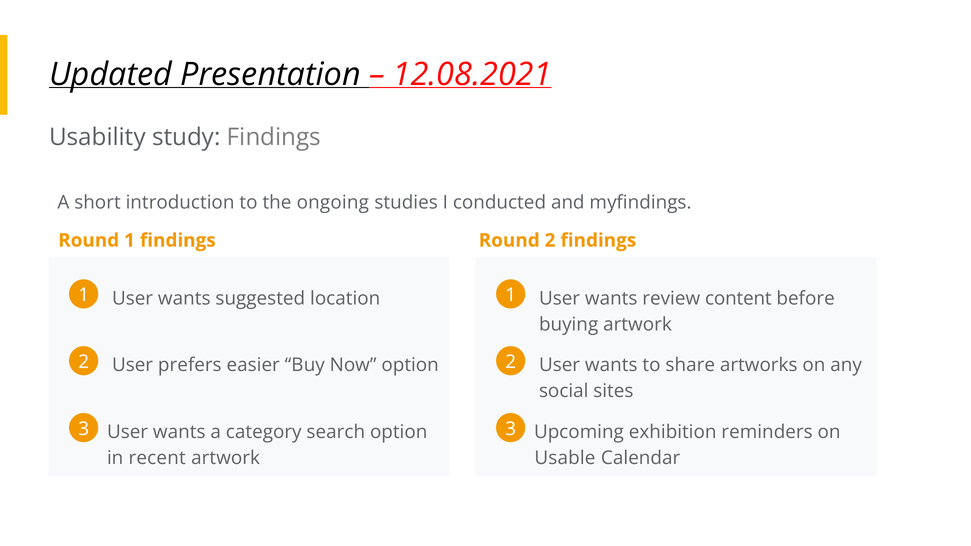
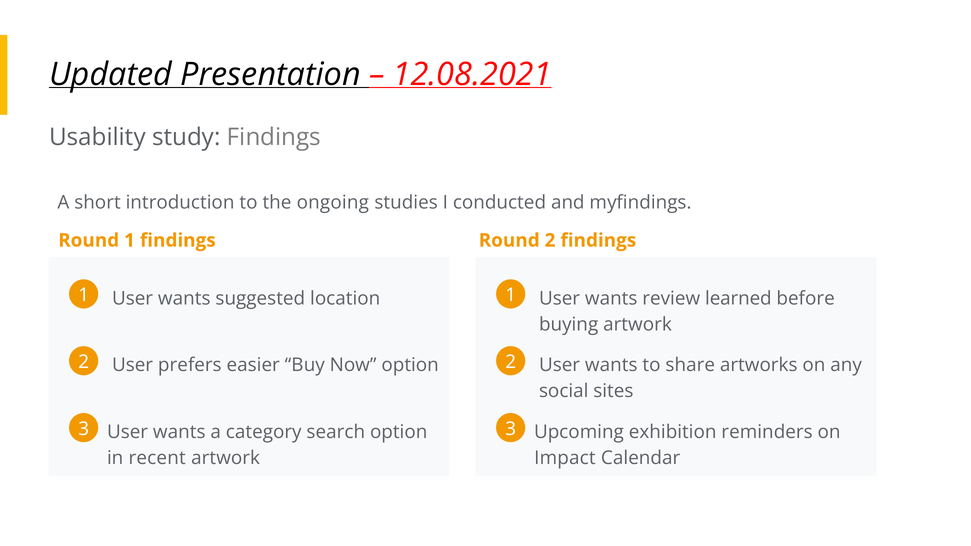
content: content -> learned (738, 298)
Usable: Usable -> Impact (565, 458)
